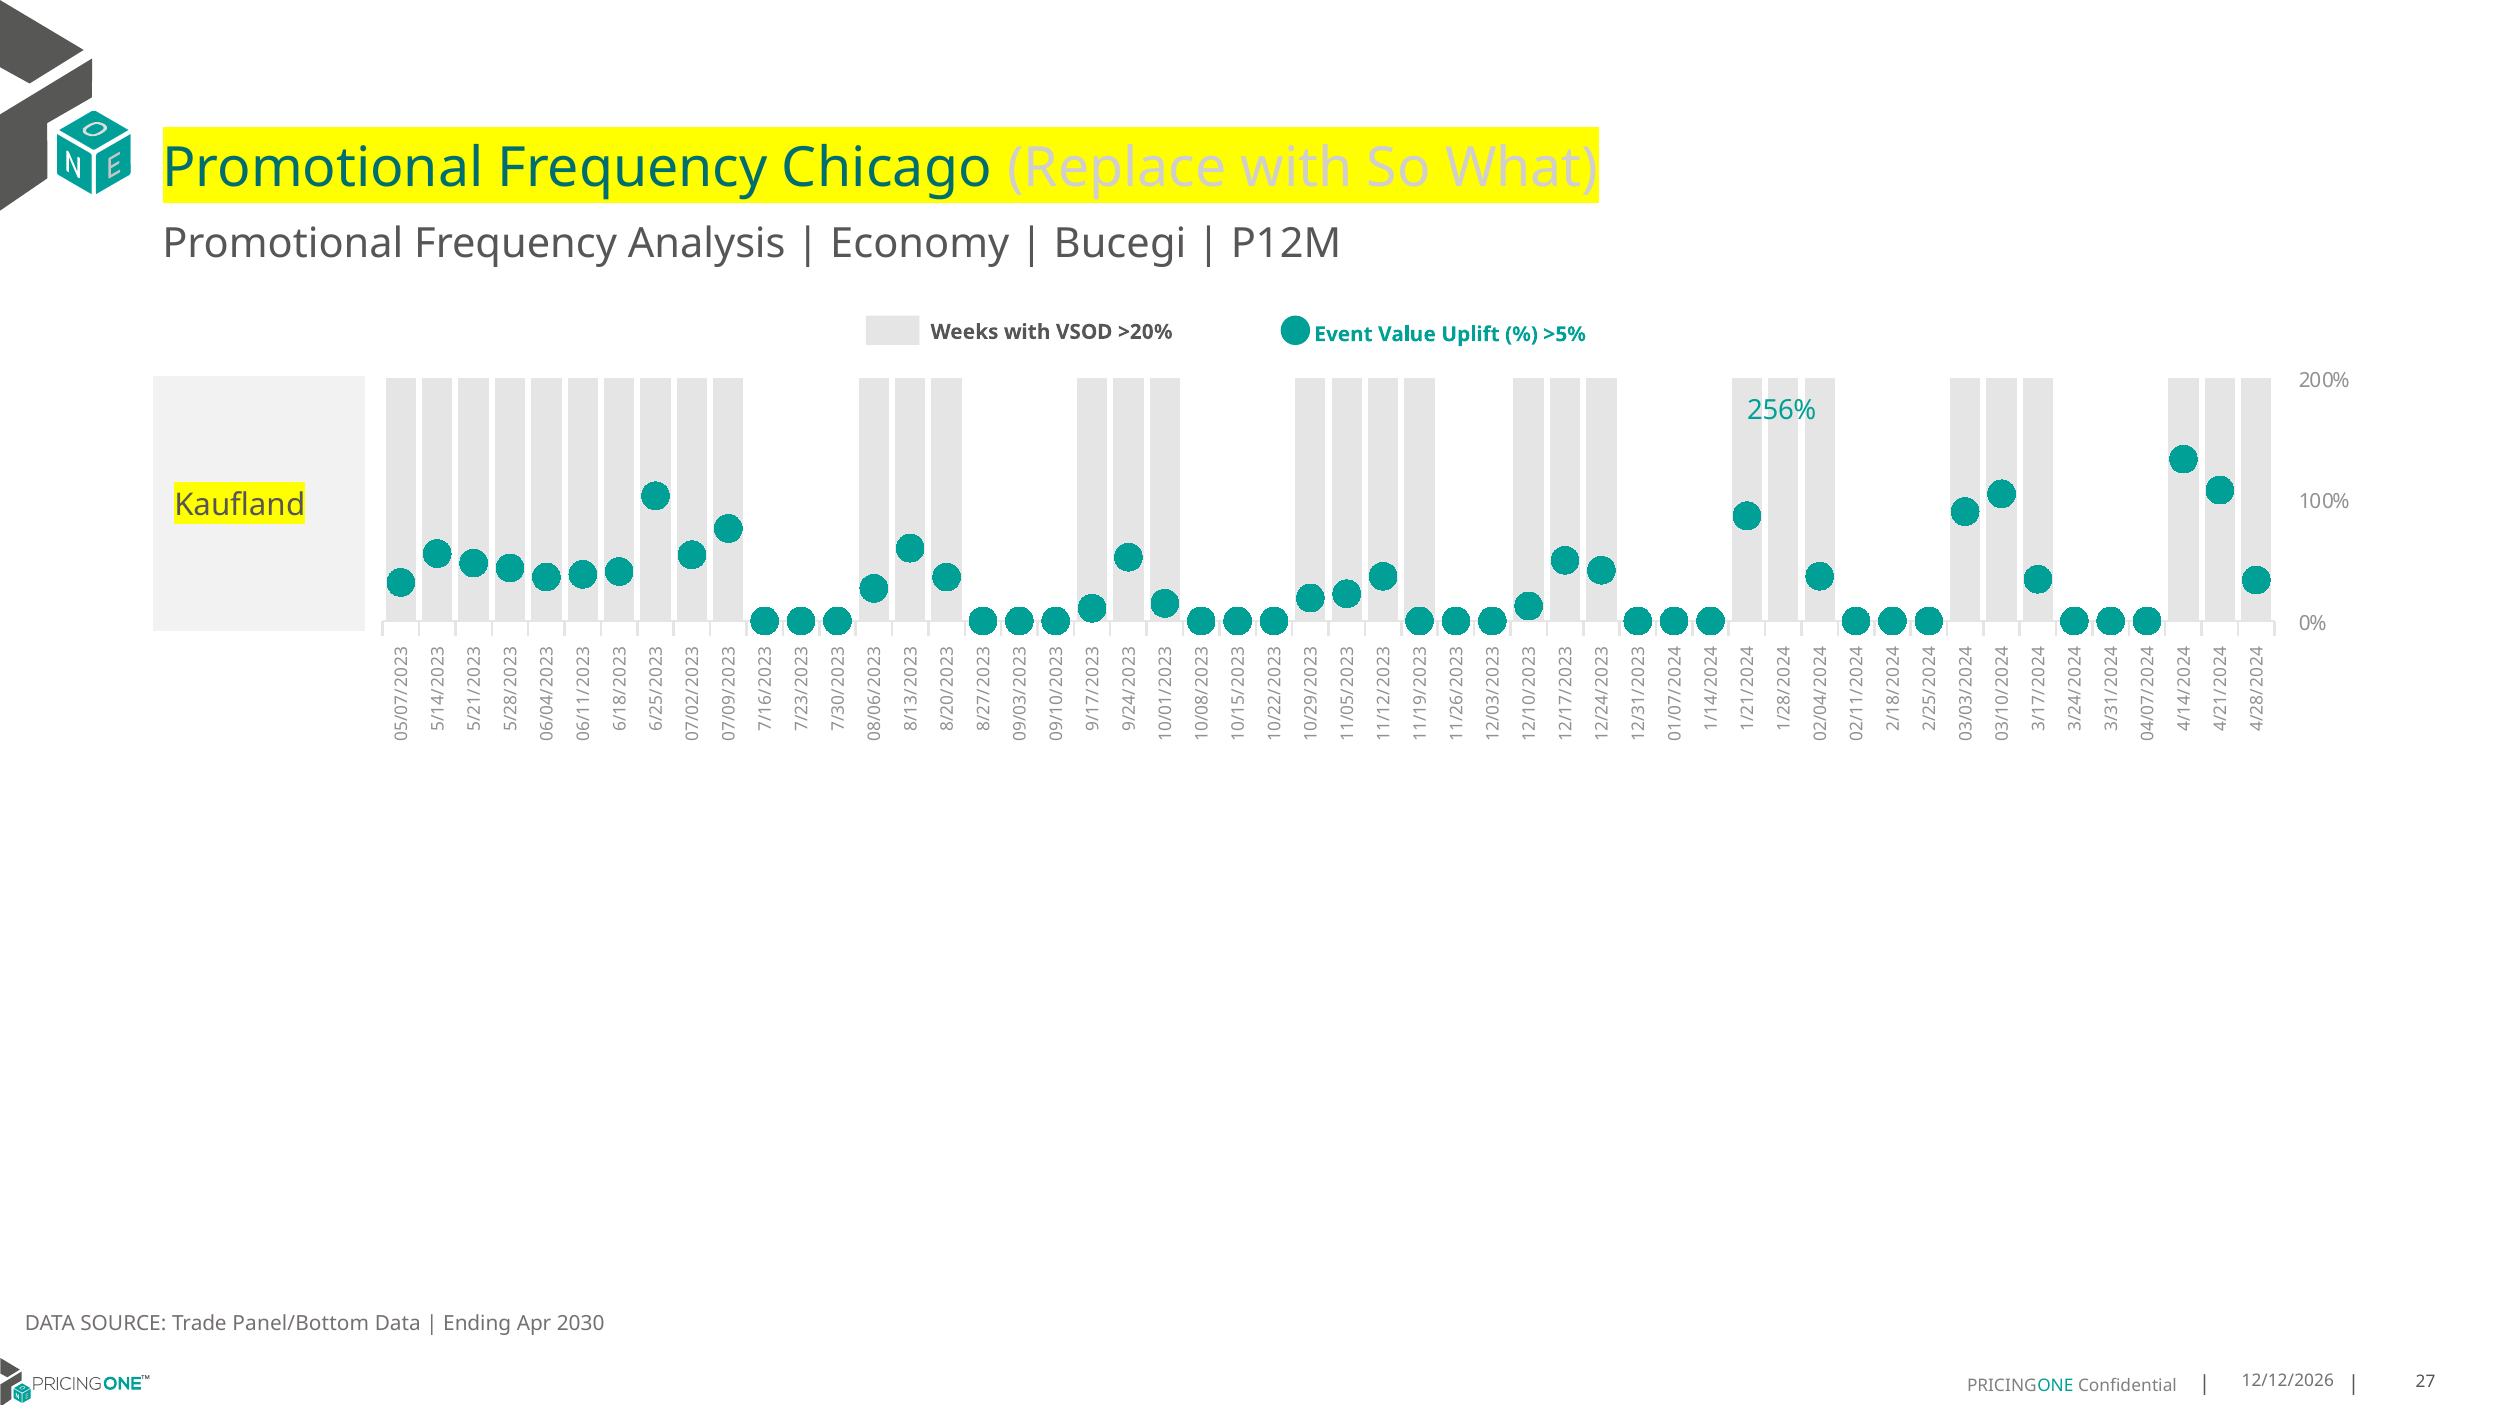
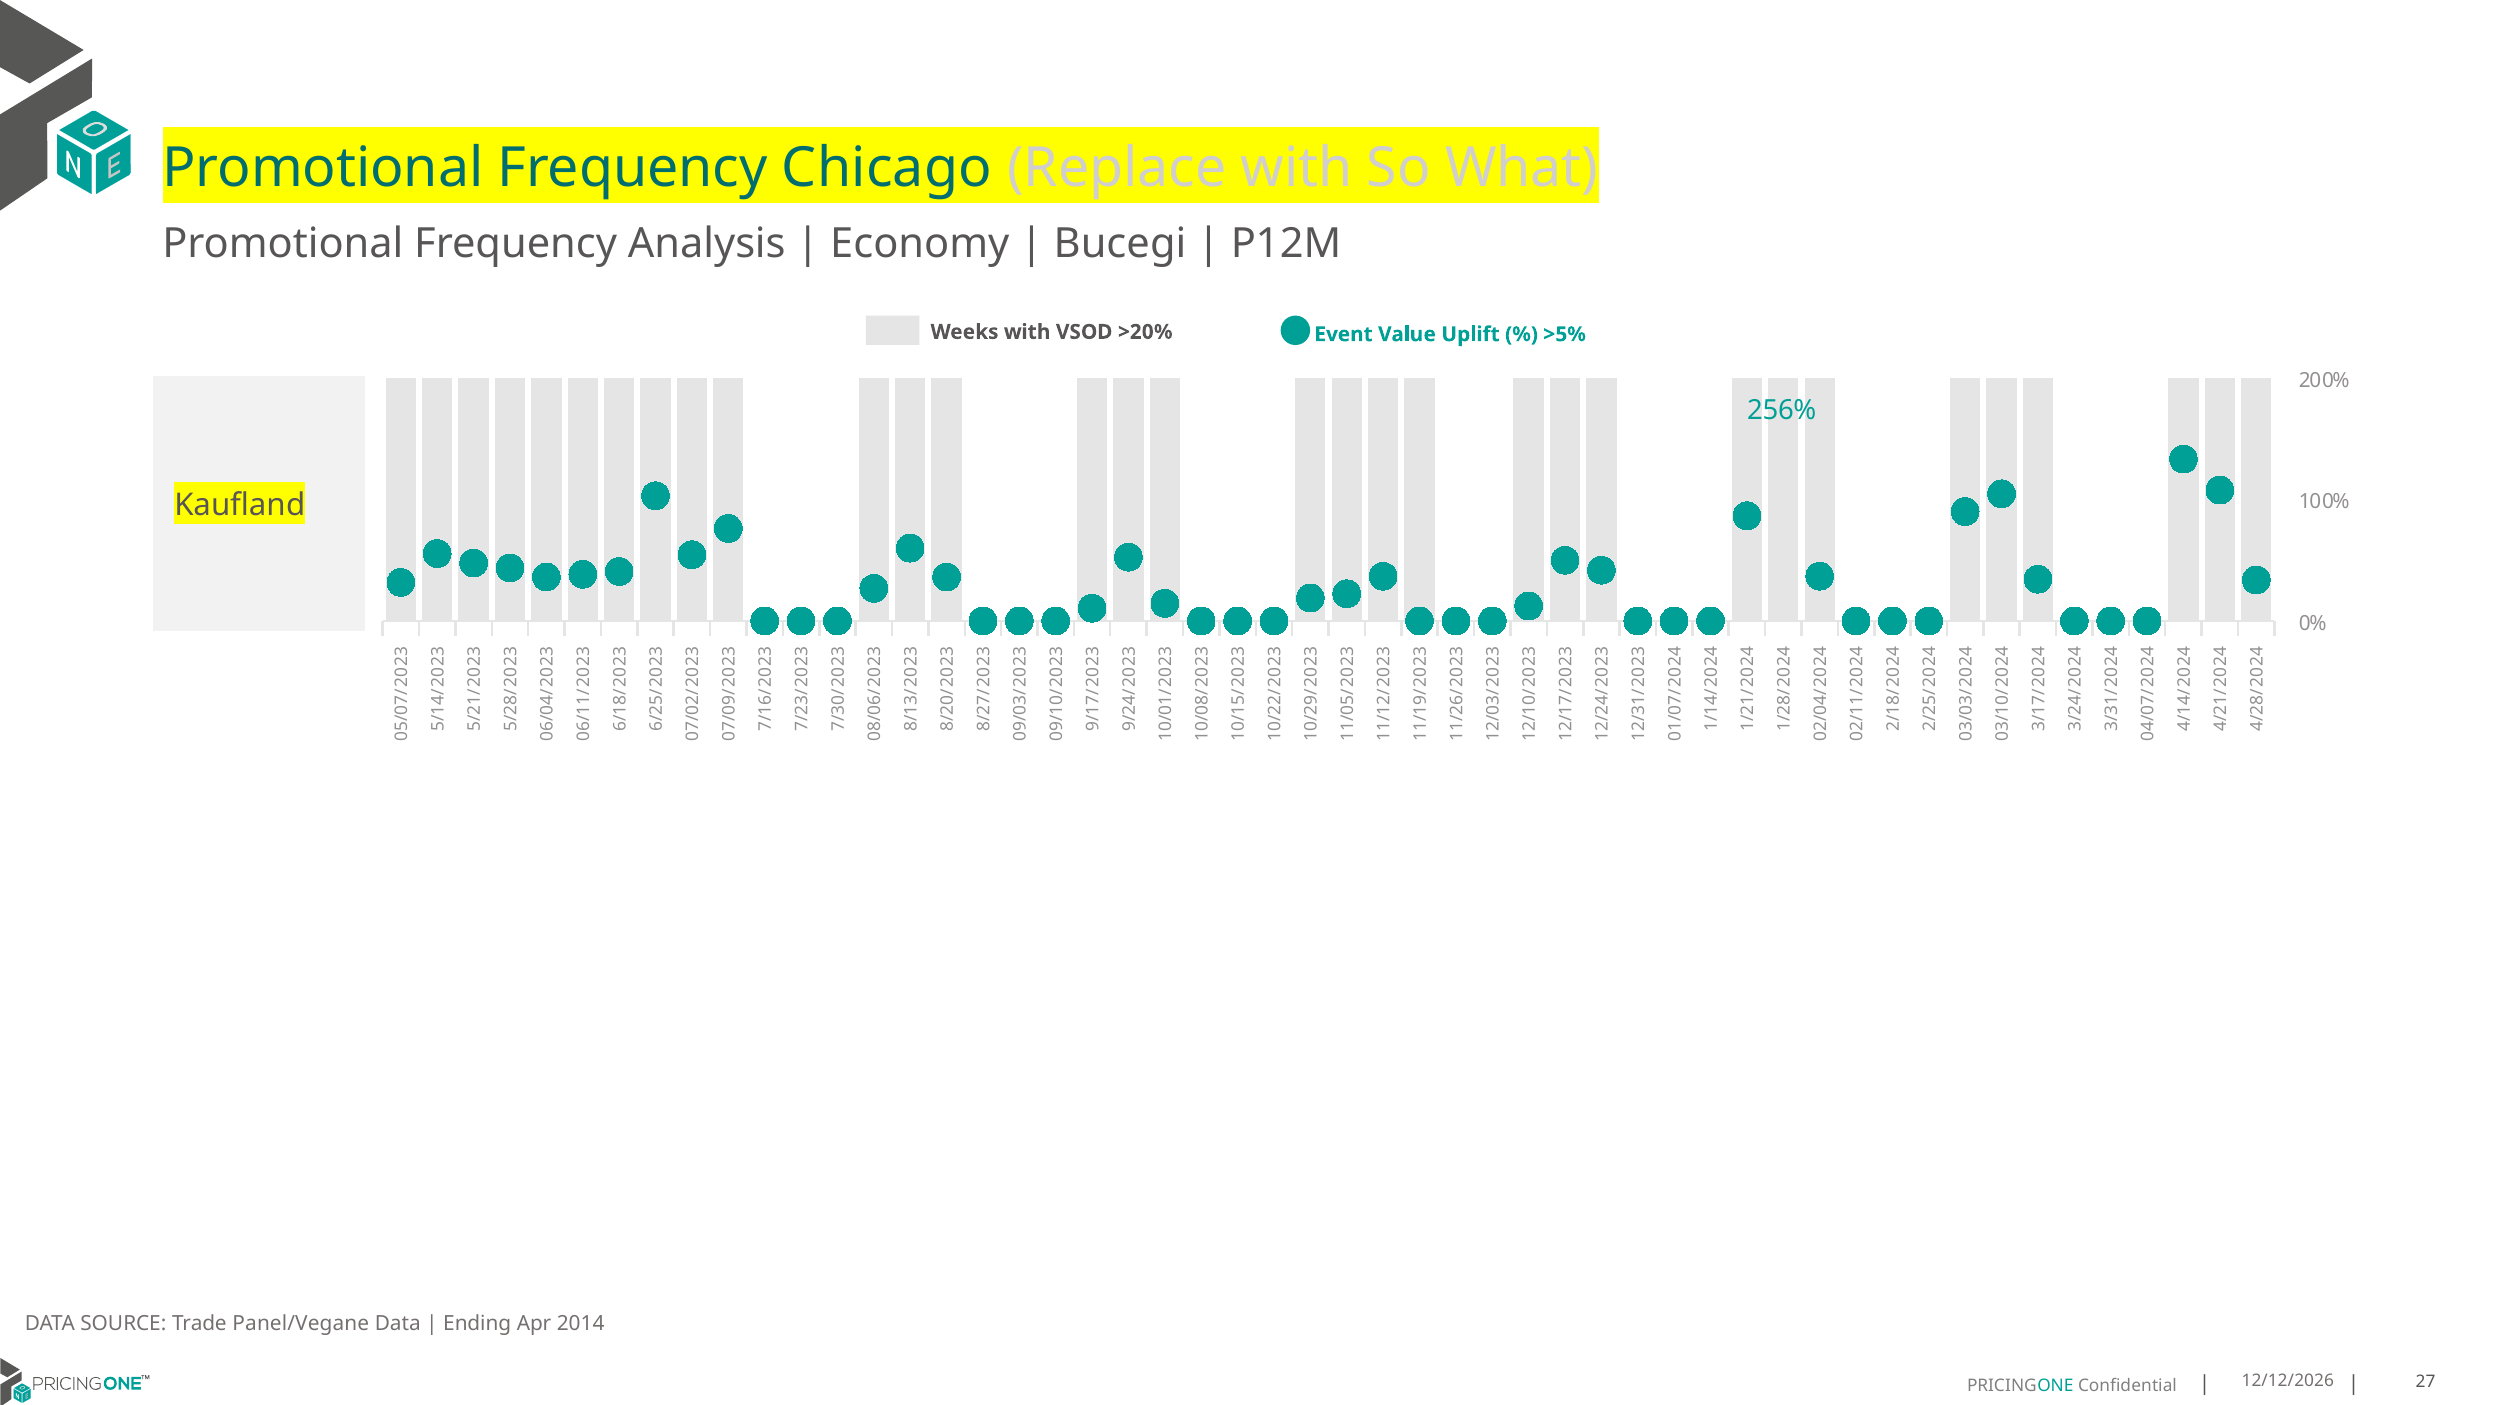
Panel/Bottom: Panel/Bottom -> Panel/Vegane (301, 1323)
2030: 2030 -> 2014 (581, 1323)
